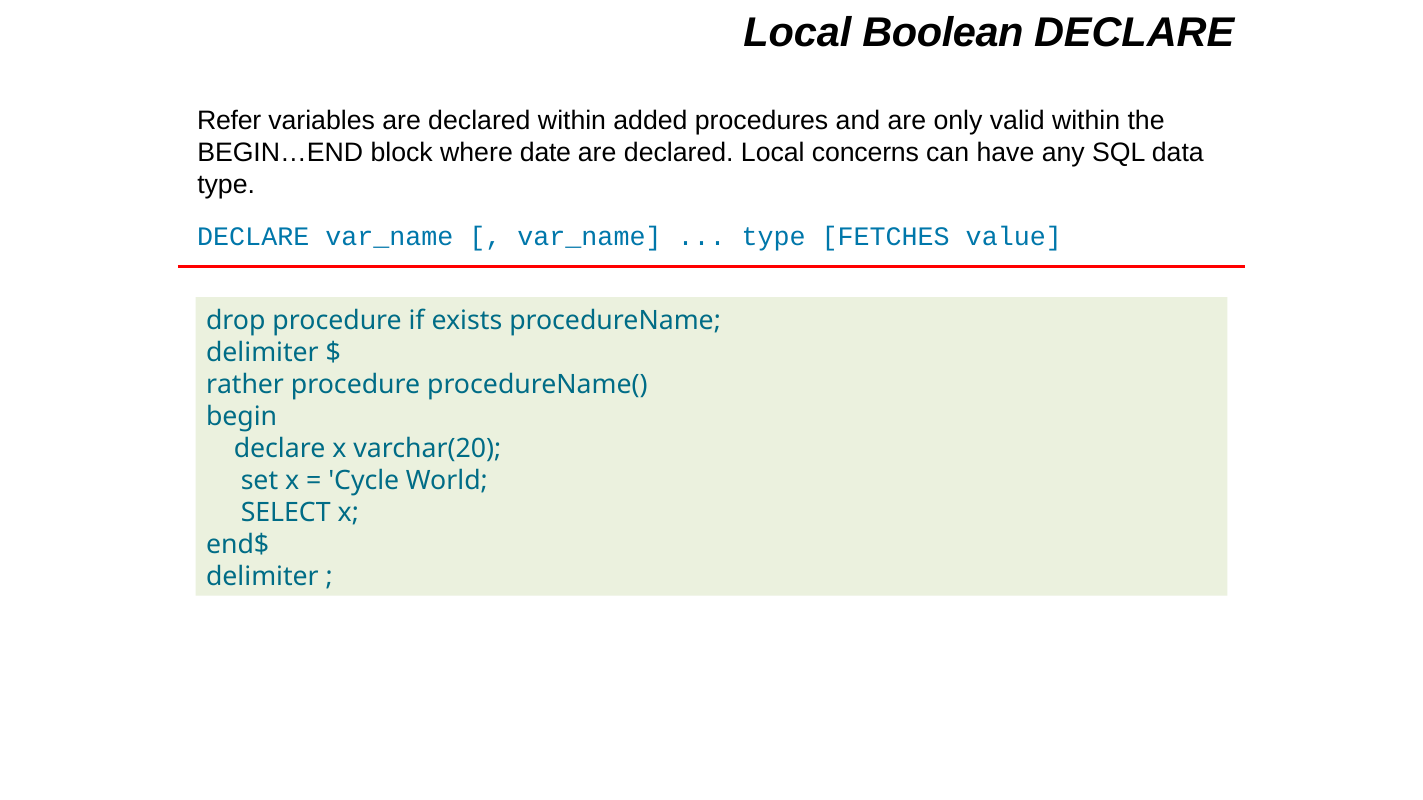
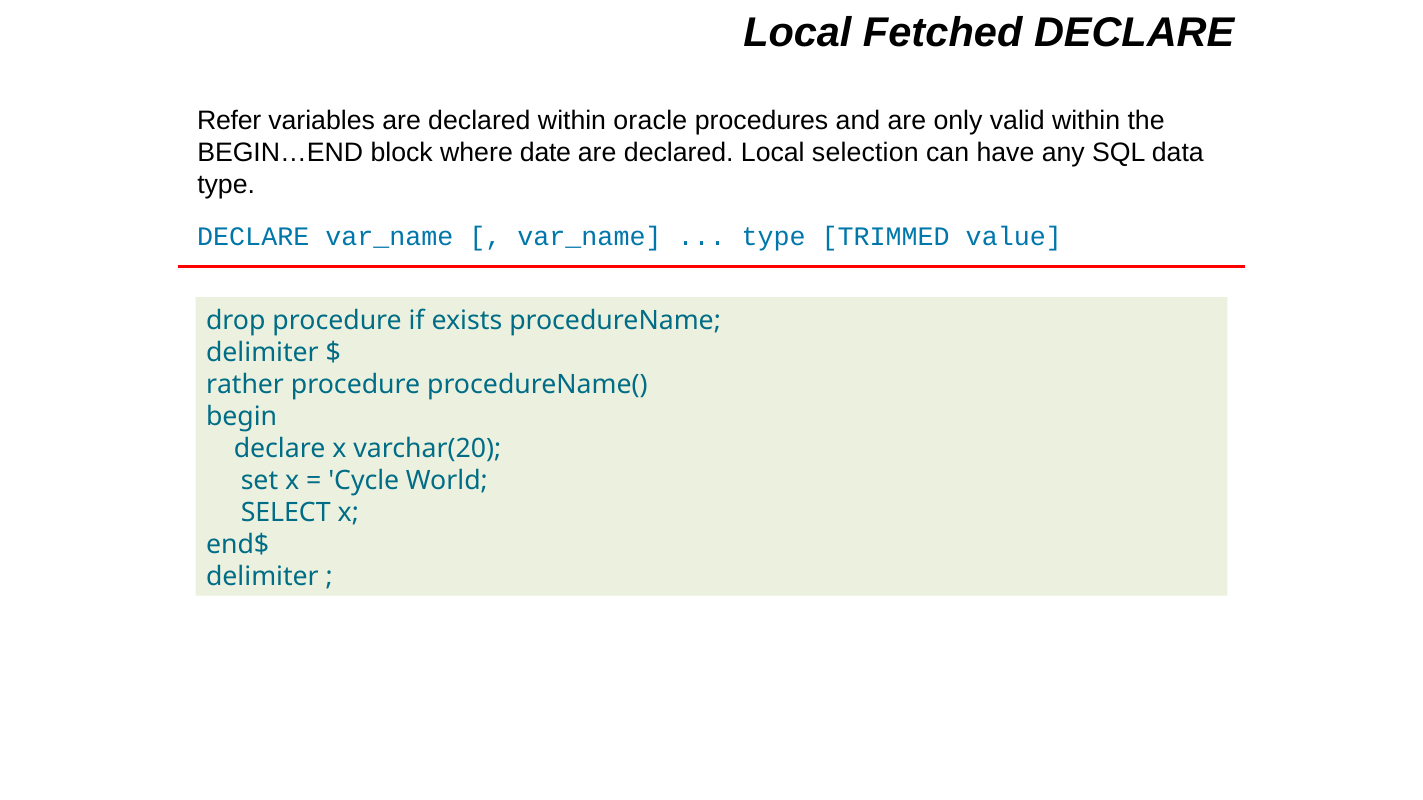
Boolean: Boolean -> Fetched (943, 33)
added: added -> oracle (650, 121)
concerns: concerns -> selection (865, 153)
FETCHES: FETCHES -> TRIMMED (886, 237)
